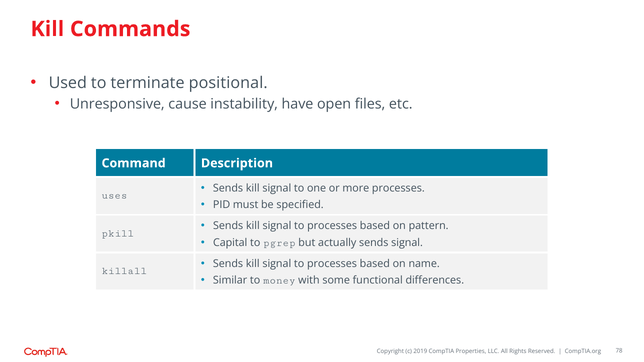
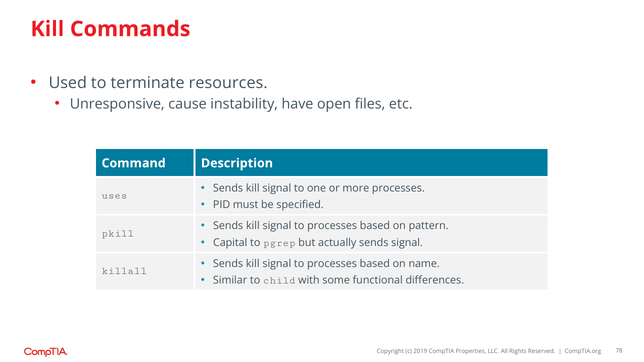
positional: positional -> resources (228, 83)
money: money -> child (279, 281)
